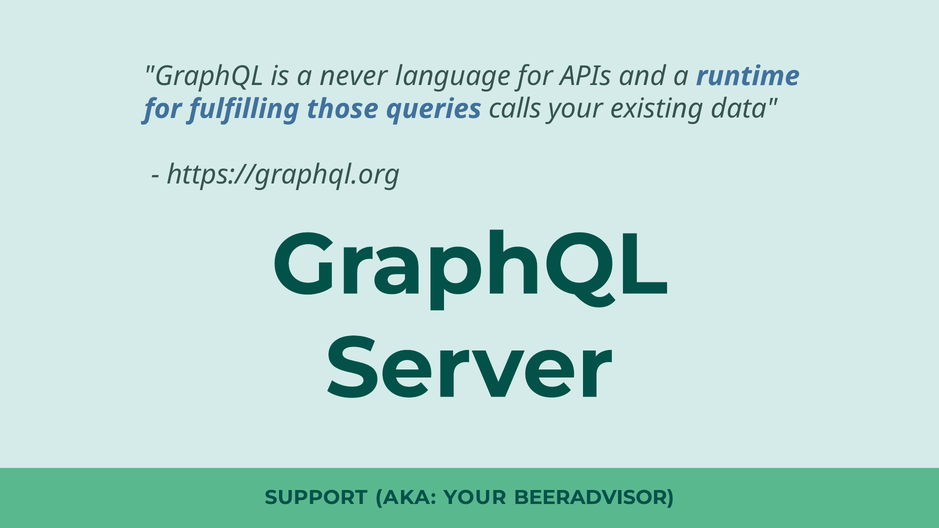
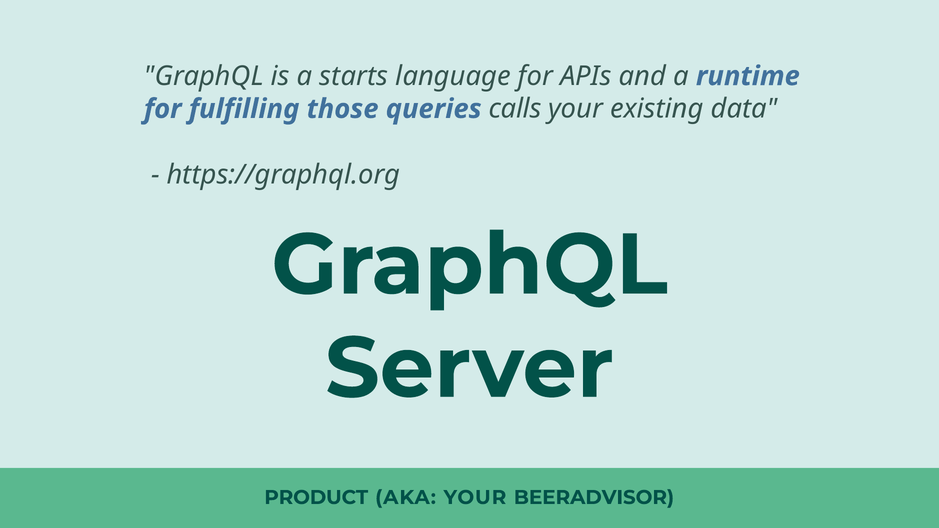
never: never -> starts (354, 76)
SUPPORT: SUPPORT -> PRODUCT (316, 498)
